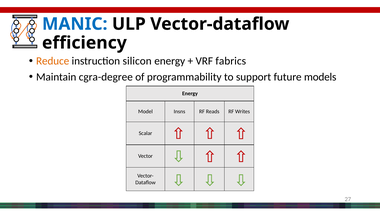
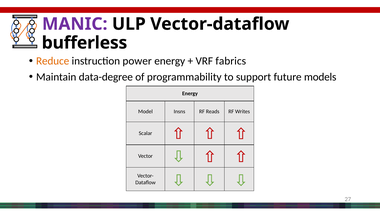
MANIC colour: blue -> purple (75, 24)
efficiency: efficiency -> bufferless (85, 43)
silicon: silicon -> power (137, 61)
cgra-degree: cgra-degree -> data-degree (106, 77)
